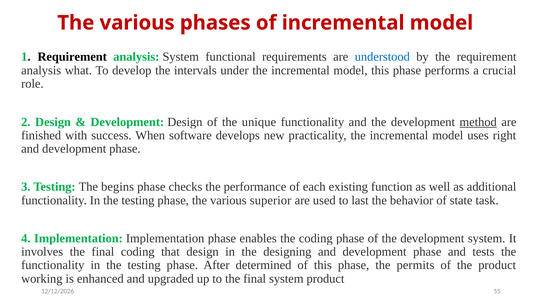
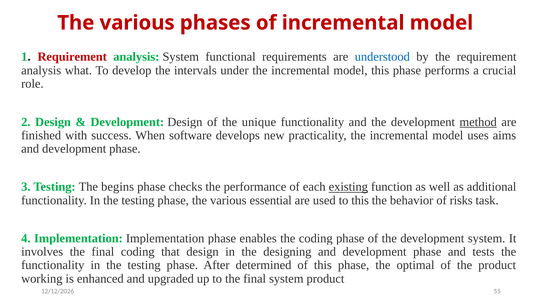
Requirement colour: black -> red (72, 57)
right: right -> aims (504, 135)
existing underline: none -> present (348, 187)
superior: superior -> essential (271, 200)
to last: last -> this (360, 200)
state: state -> risks (461, 200)
permits: permits -> optimal (416, 265)
